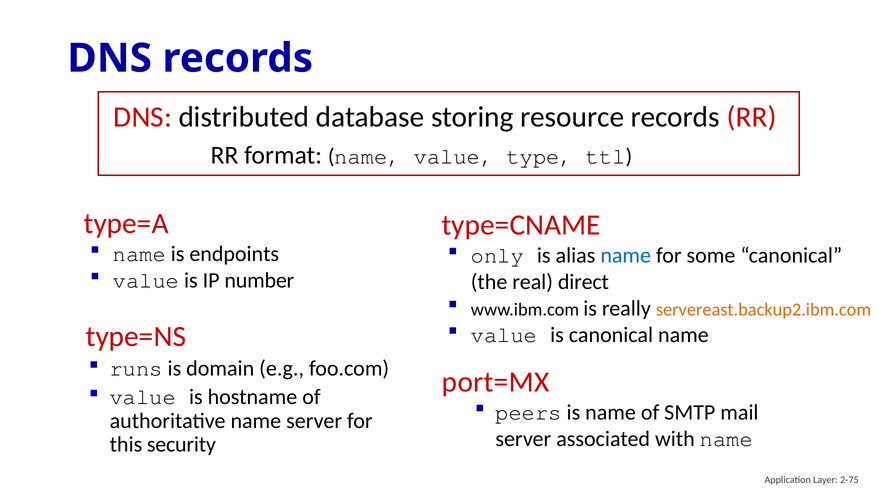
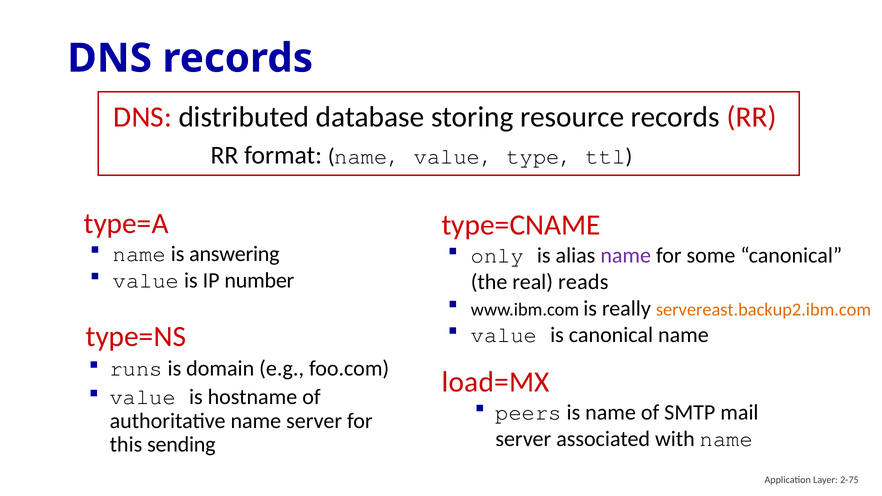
endpoints: endpoints -> answering (234, 254)
name colour: blue -> purple (626, 256)
direct: direct -> reads (583, 282)
port=MX: port=MX -> load=MX (496, 382)
security: security -> sending (181, 445)
